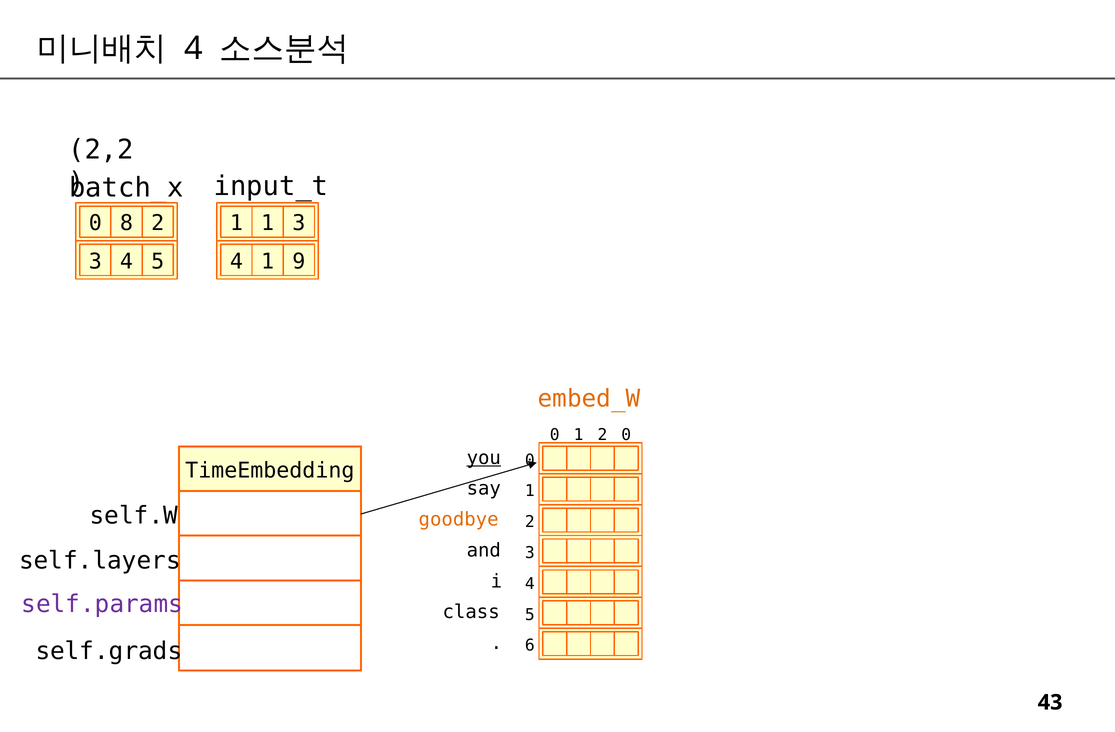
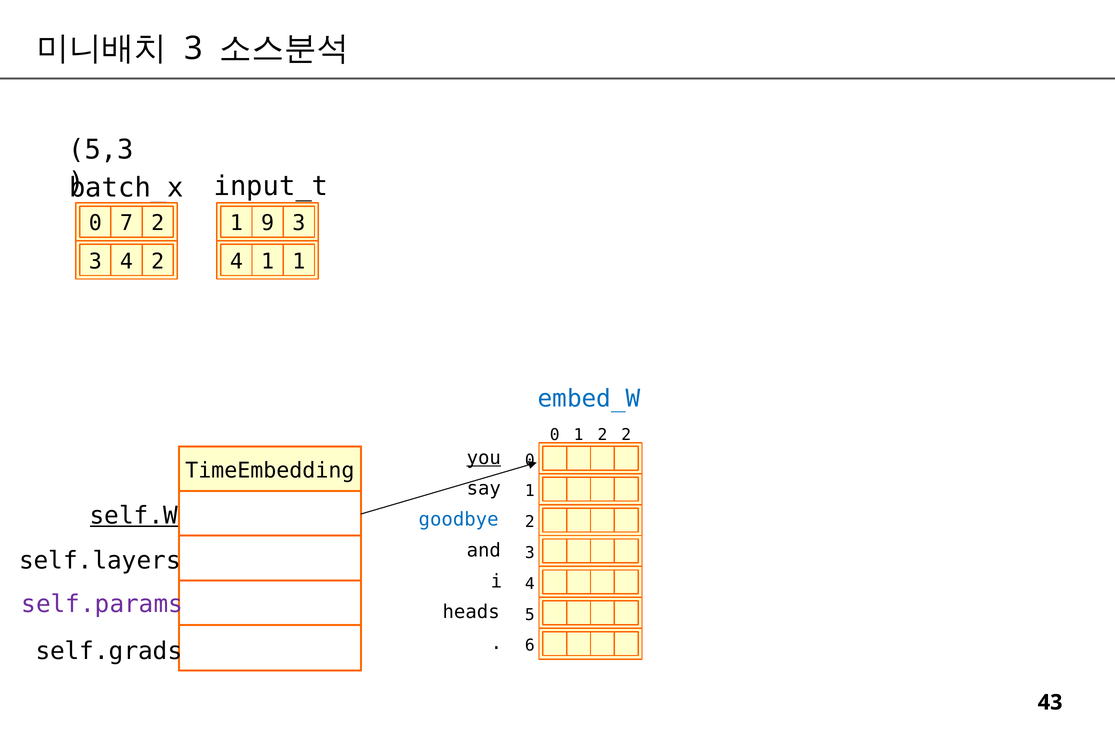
4: 4 -> 3 (194, 48)
2,2: 2,2 -> 5,3 (101, 150)
8: 8 -> 7 (126, 223)
1 1: 1 -> 9 (268, 223)
5: 5 -> 2 (158, 261)
1 9: 9 -> 1 (299, 261)
embed_W colour: orange -> blue (589, 399)
2 0: 0 -> 2 (626, 435)
self.W underline: none -> present (134, 516)
goodbye colour: orange -> blue (459, 520)
class: class -> heads (471, 612)
